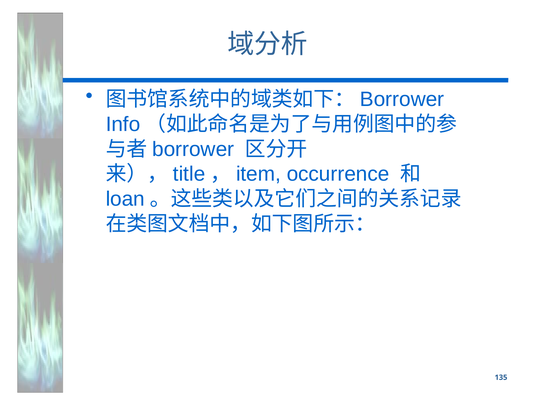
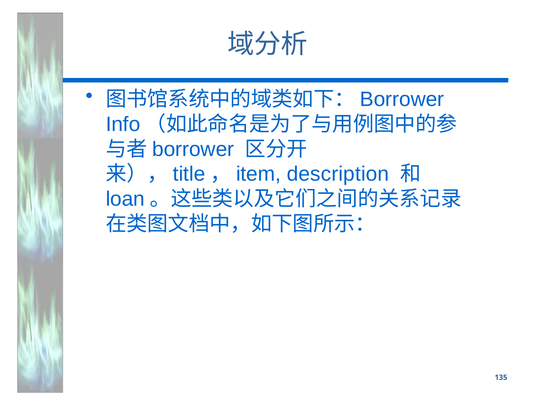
occurrence: occurrence -> description (338, 174)
